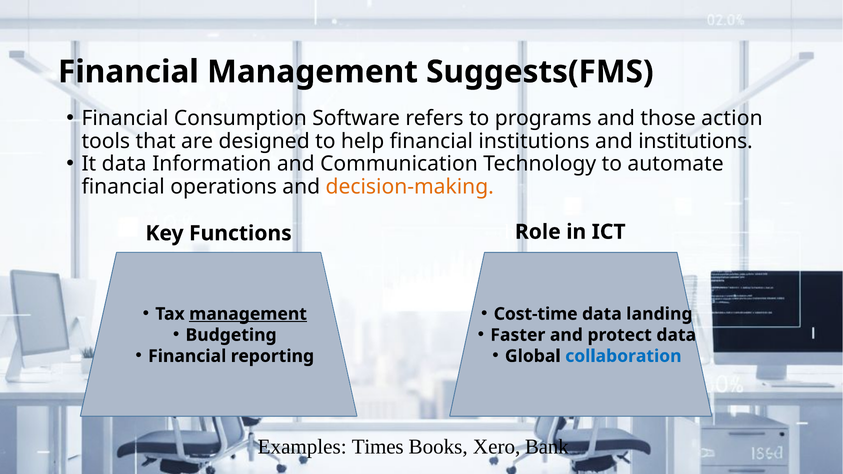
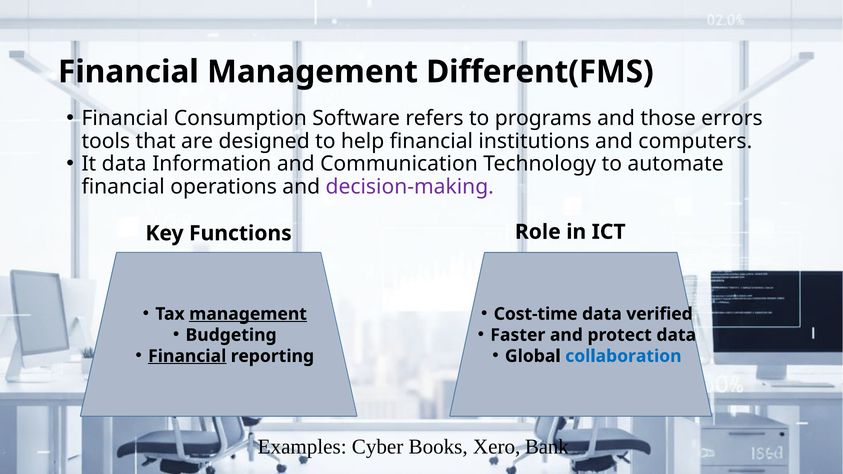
Suggests(FMS: Suggests(FMS -> Different(FMS (540, 72)
action: action -> errors (732, 118)
and institutions: institutions -> computers (695, 141)
decision-making colour: orange -> purple (410, 187)
landing: landing -> verified (659, 314)
Financial underline: none -> present (187, 356)
Times: Times -> Cyber (378, 447)
